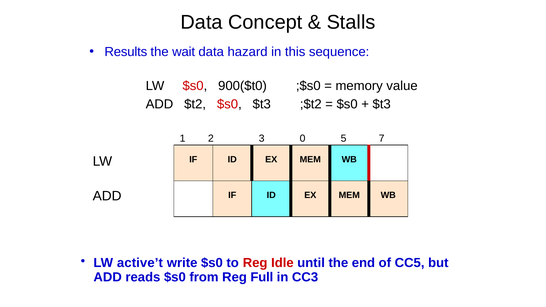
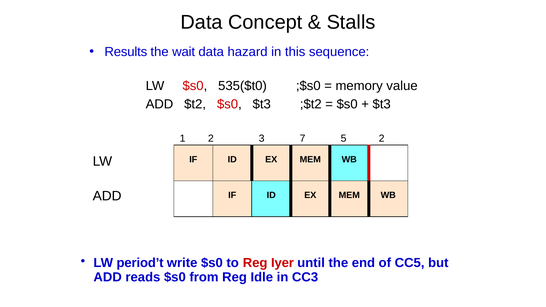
900($t0: 900($t0 -> 535($t0 (243, 86)
0: 0 -> 7 (303, 139)
5 7: 7 -> 2 (382, 139)
active’t: active’t -> period’t (140, 263)
Idle: Idle -> Iyer (282, 263)
Full: Full -> Idle (262, 277)
